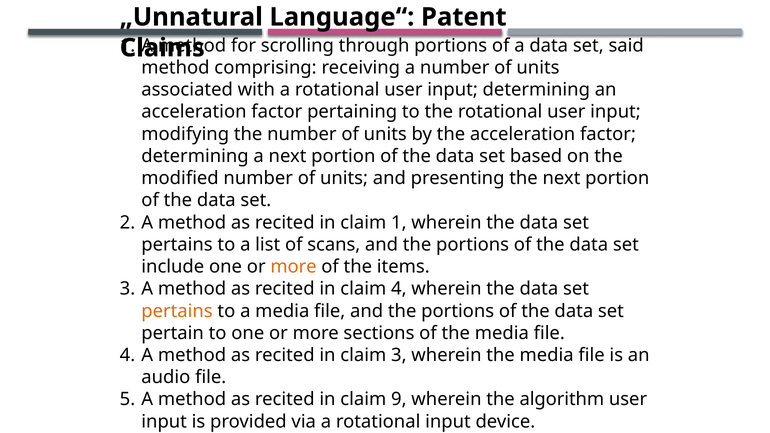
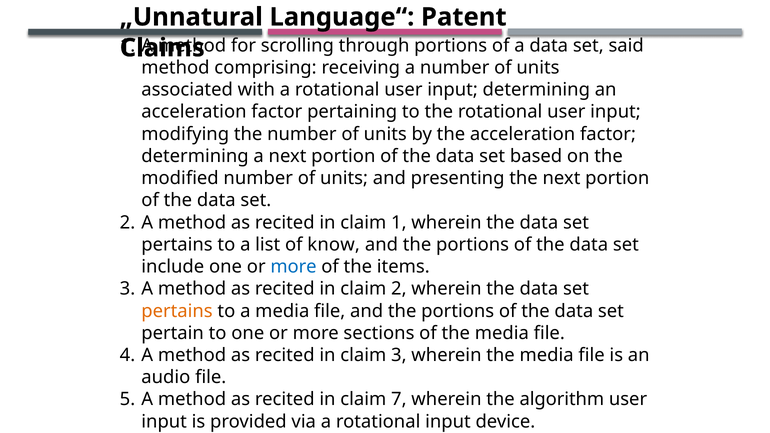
scans: scans -> know (334, 245)
more colour: orange -> blue (294, 267)
claim 4: 4 -> 2 (399, 289)
9: 9 -> 7 (399, 400)
